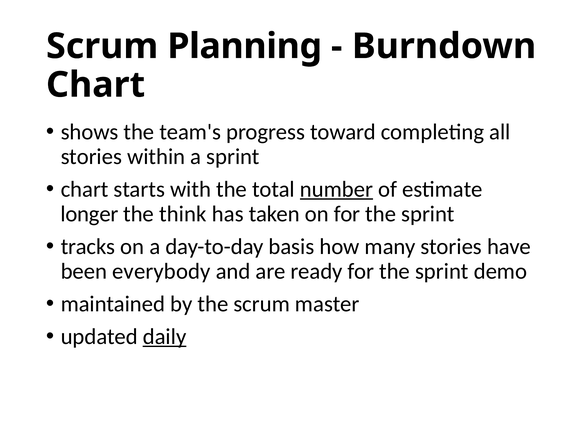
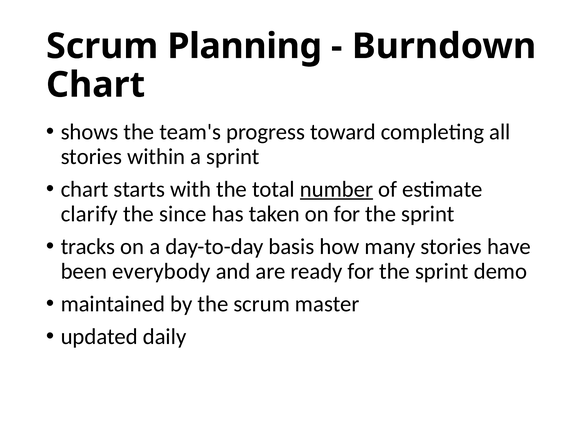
longer: longer -> clarify (89, 214)
think: think -> since (183, 214)
daily underline: present -> none (165, 336)
